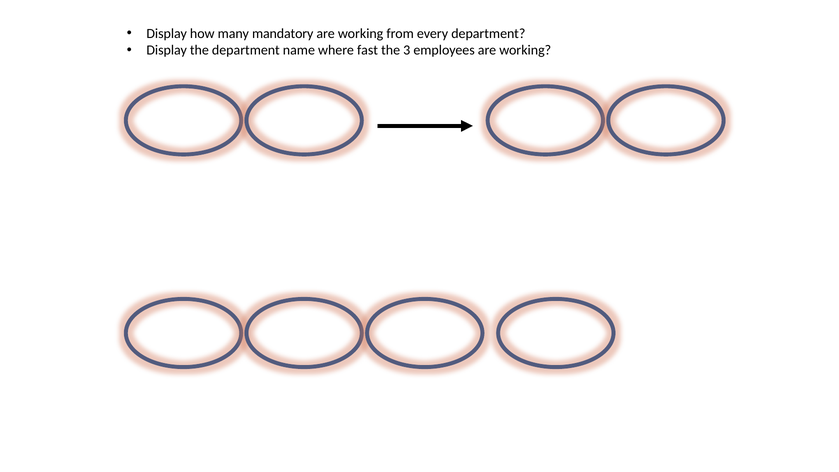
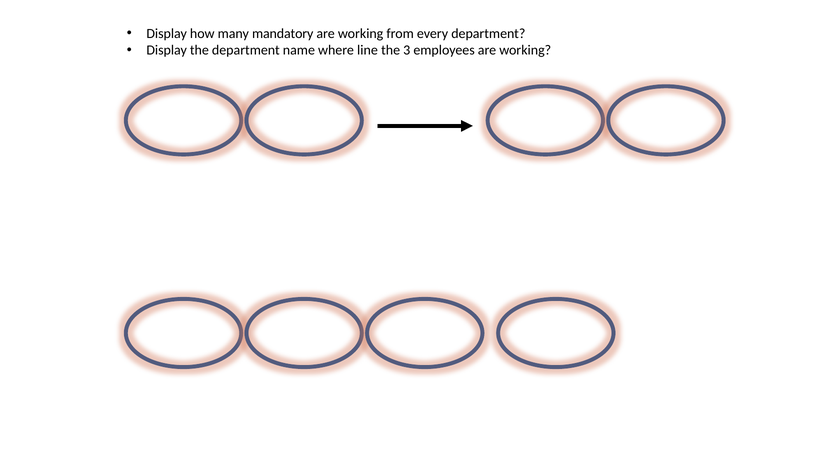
fast: fast -> line (367, 50)
